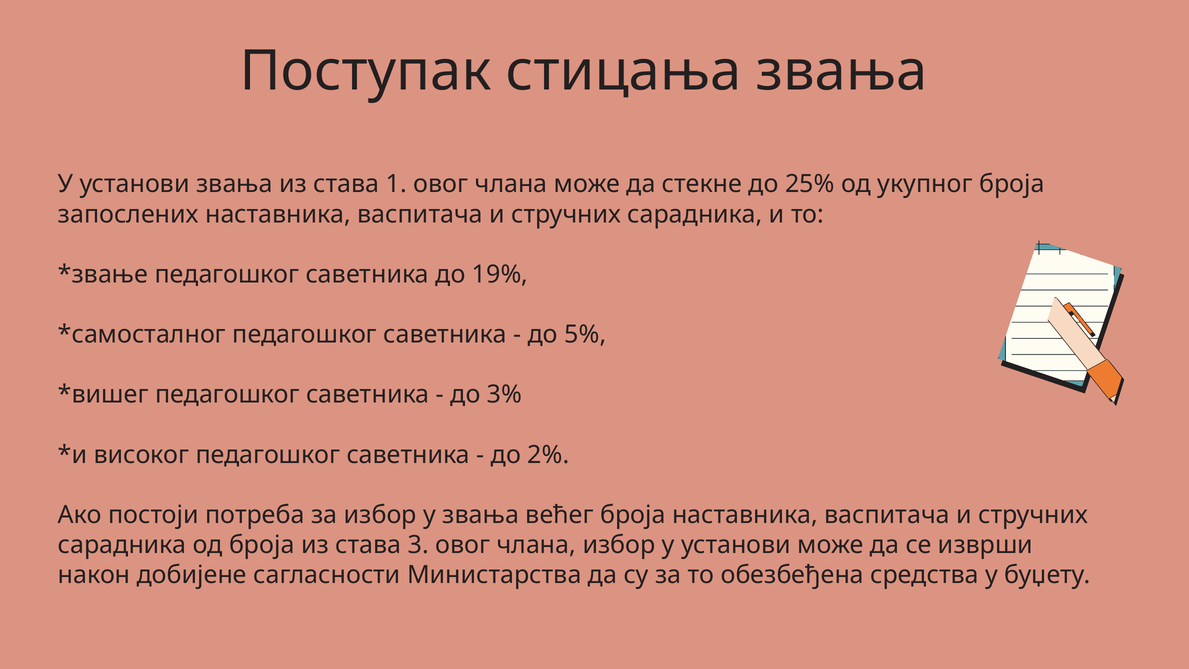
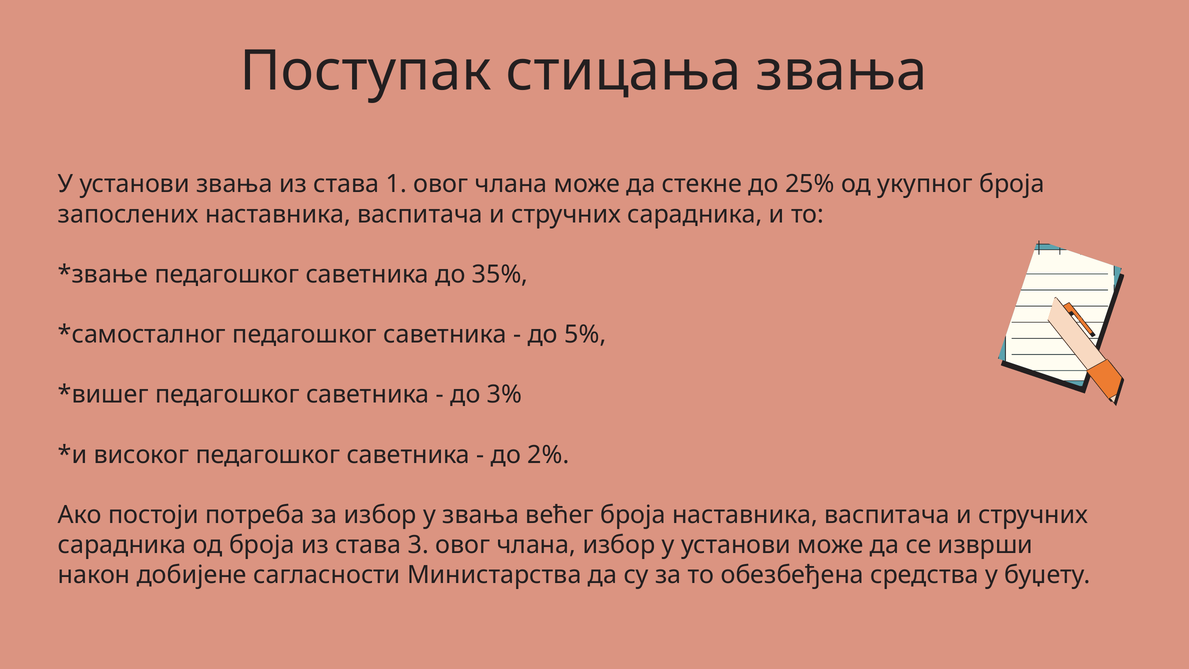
19%: 19% -> 35% (500, 274)
